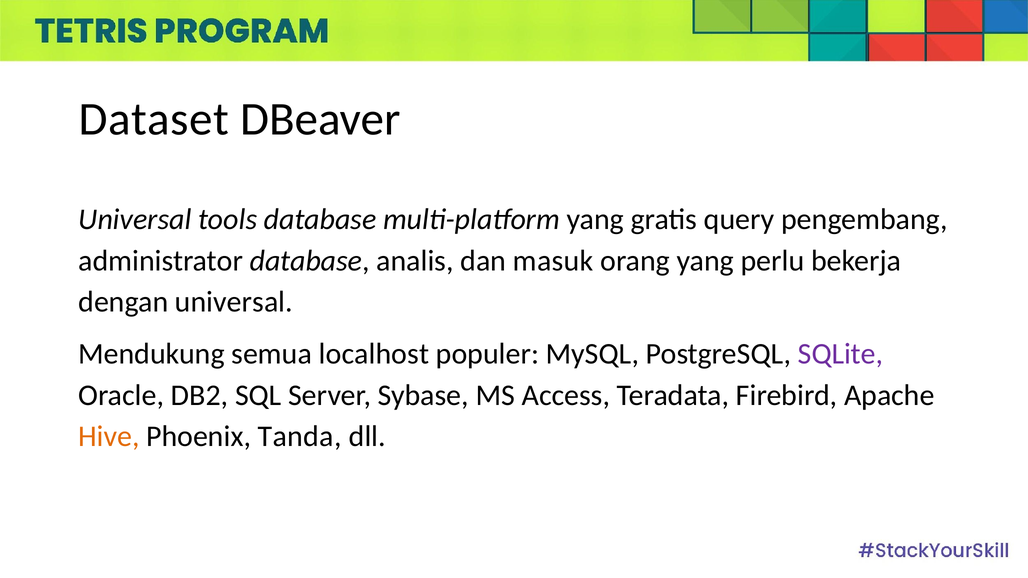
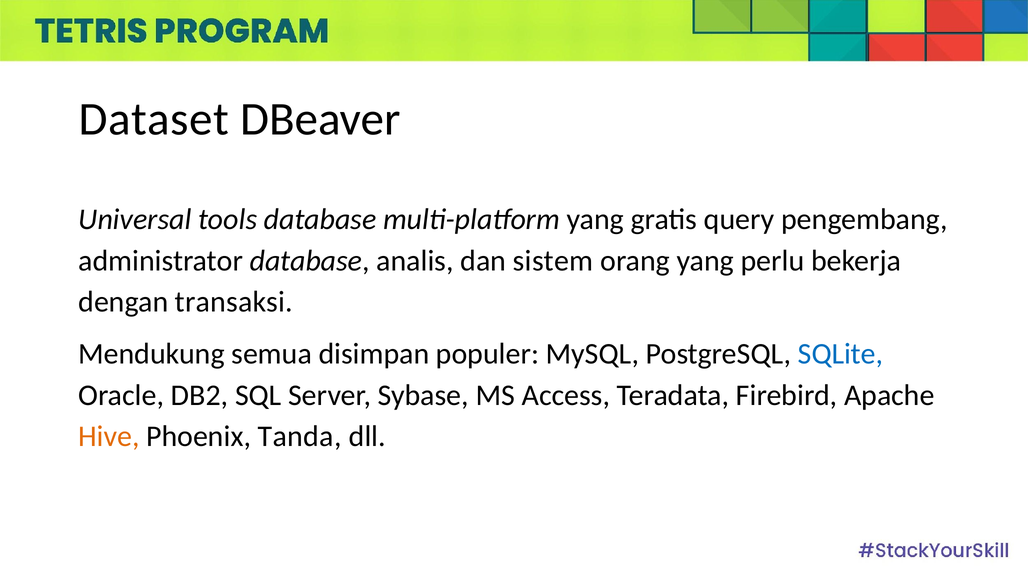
masuk: masuk -> sistem (553, 261)
dengan universal: universal -> transaksi (234, 302)
localhost: localhost -> disimpan (374, 354)
SQLite colour: purple -> blue (841, 354)
